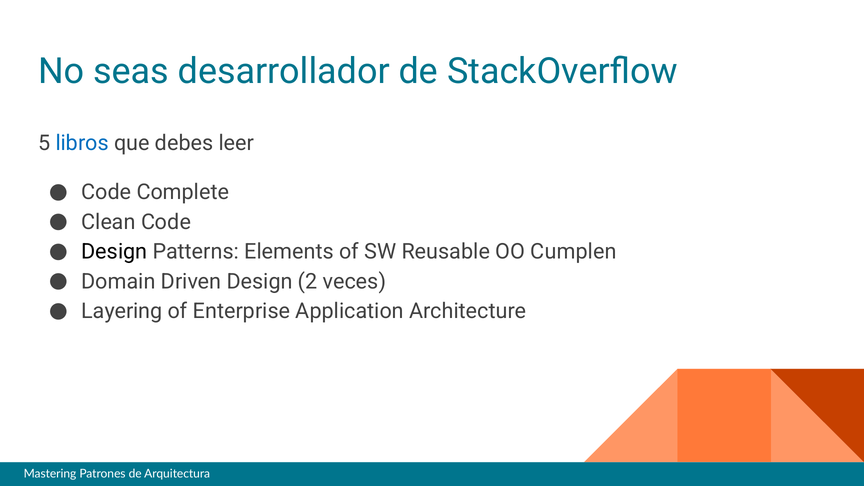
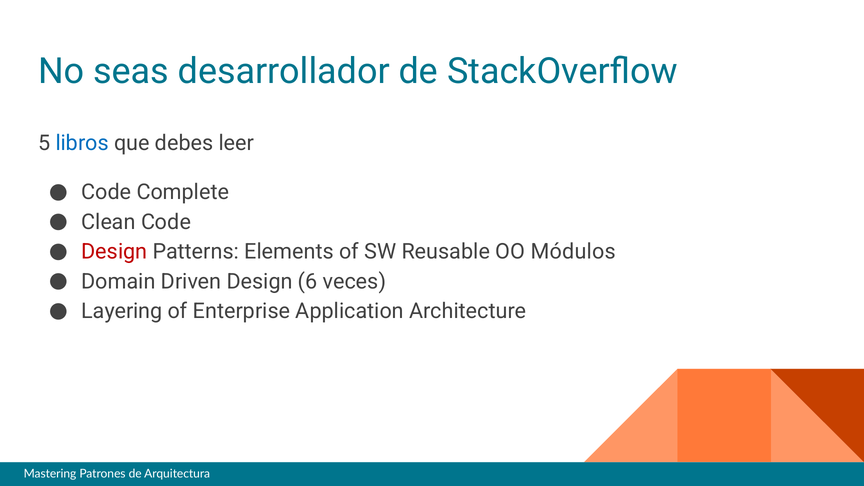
Design colour: black -> red (114, 252)
Cumplen: Cumplen -> Módulos (573, 252)
2: 2 -> 6 (308, 282)
